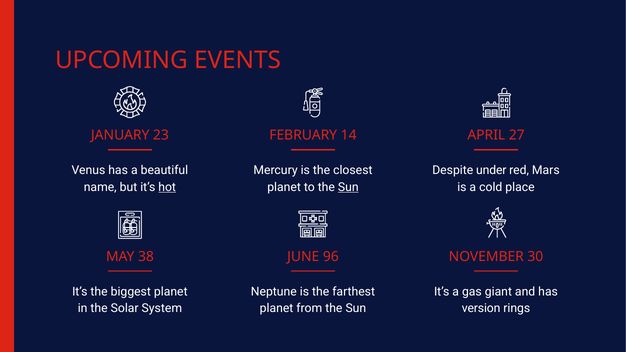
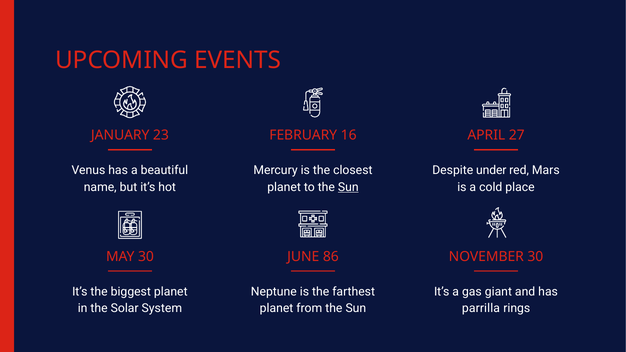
14: 14 -> 16 (349, 135)
hot underline: present -> none (167, 187)
MAY 38: 38 -> 30 (146, 257)
96: 96 -> 86 (331, 257)
version: version -> parrilla (481, 309)
